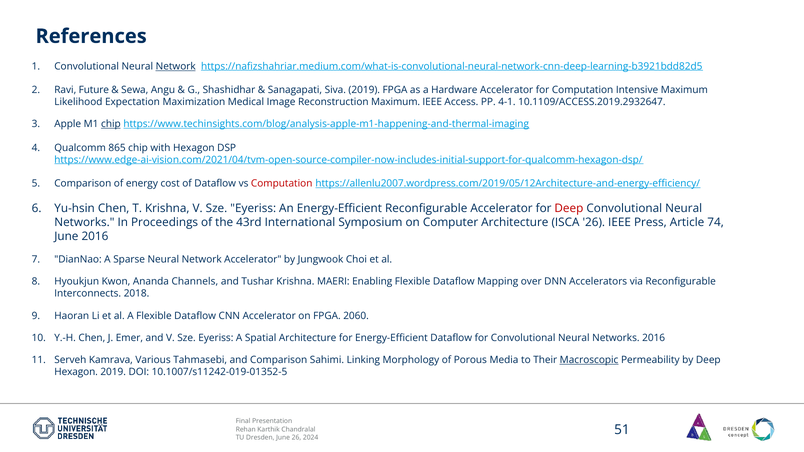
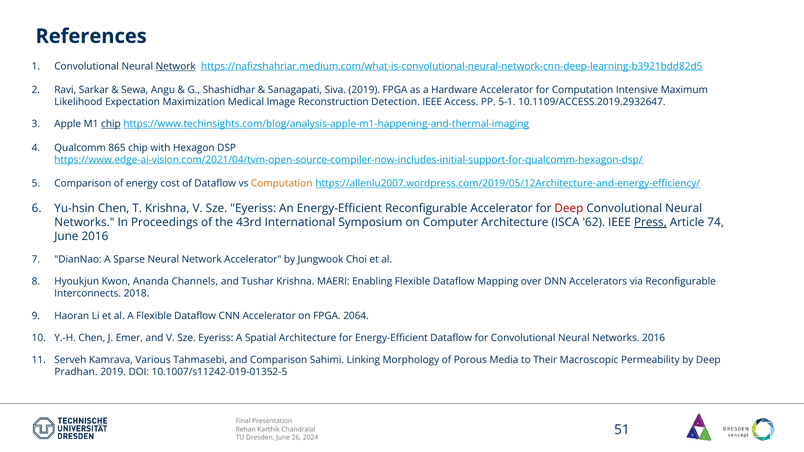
Future: Future -> Sarkar (94, 90)
Reconstruction Maximum: Maximum -> Detection (395, 102)
4-1: 4-1 -> 5-1 (507, 102)
Computation colour: red -> orange (282, 184)
ISCA 26: 26 -> 62 (594, 223)
Press underline: none -> present (650, 223)
2060: 2060 -> 2064 (356, 316)
Macroscopic underline: present -> none (589, 360)
Hexagon: Hexagon -> Pradhan (76, 372)
